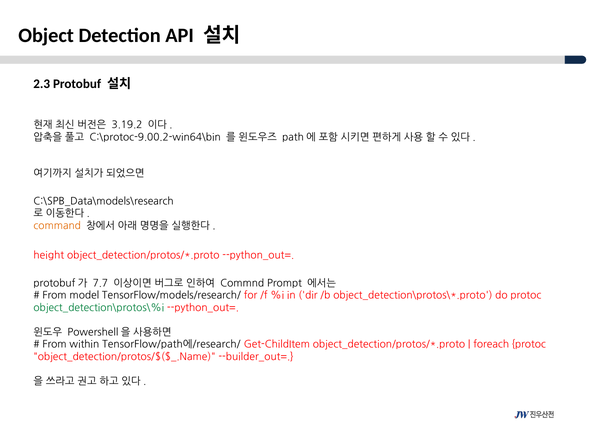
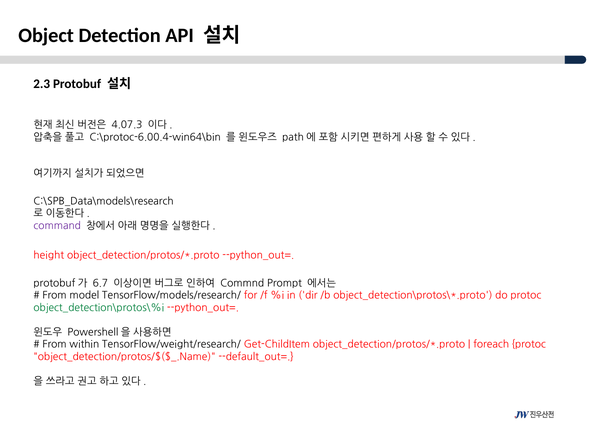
3.19.2: 3.19.2 -> 4.07.3 (127, 125)
C:\protoc-9.00.2-win64\bin: C:\protoc-9.00.2-win64\bin -> C:\protoc-6.00.4-win64\bin (155, 137)
command colour: orange -> purple (57, 225)
7.7: 7.7 -> 6.7 (100, 283)
TensorFlow/path에/research/: TensorFlow/path에/research/ -> TensorFlow/weight/research/ (171, 344)
--builder_out=: --builder_out= -> --default_out= (256, 356)
